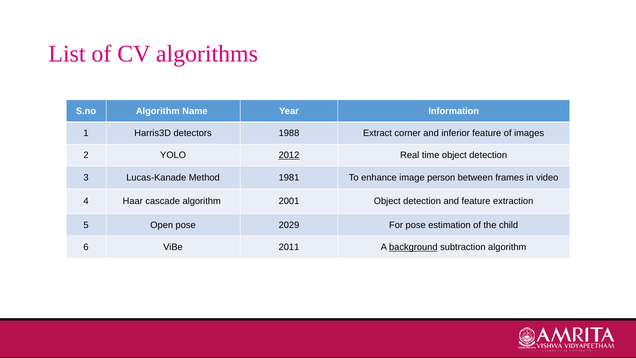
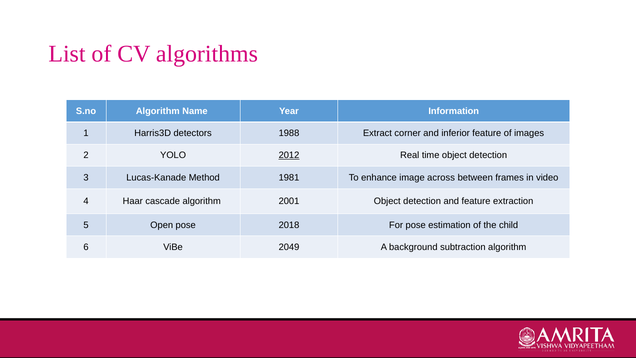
person: person -> across (441, 177)
2029: 2029 -> 2018 (289, 225)
2011: 2011 -> 2049 (289, 247)
background underline: present -> none (413, 247)
